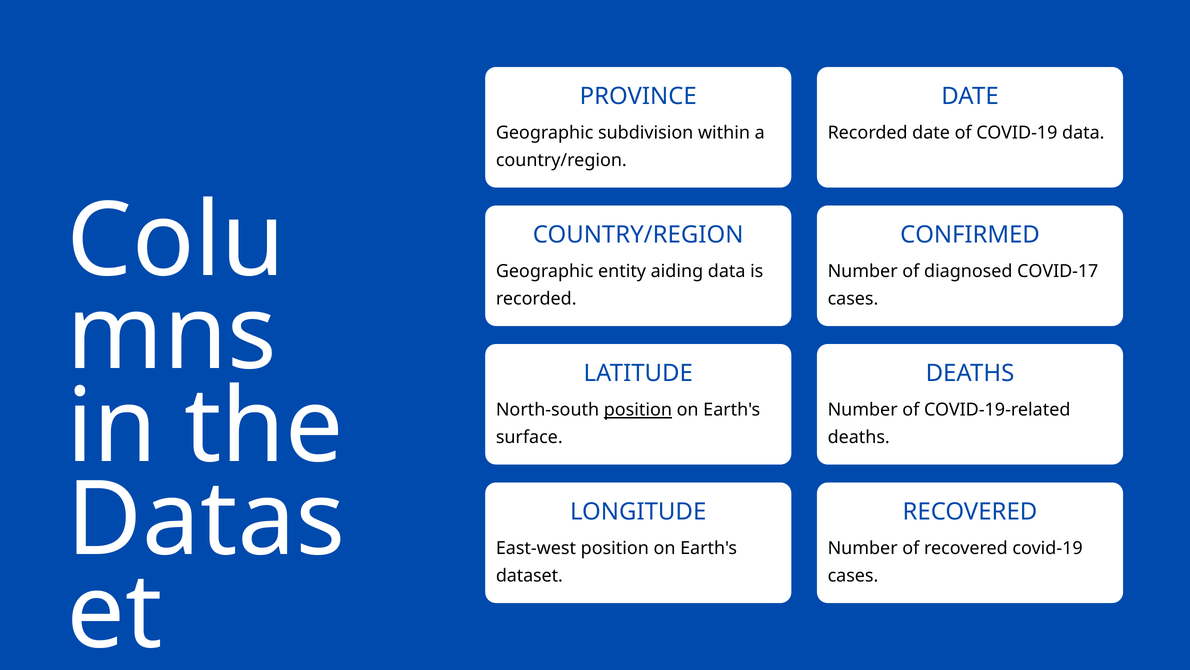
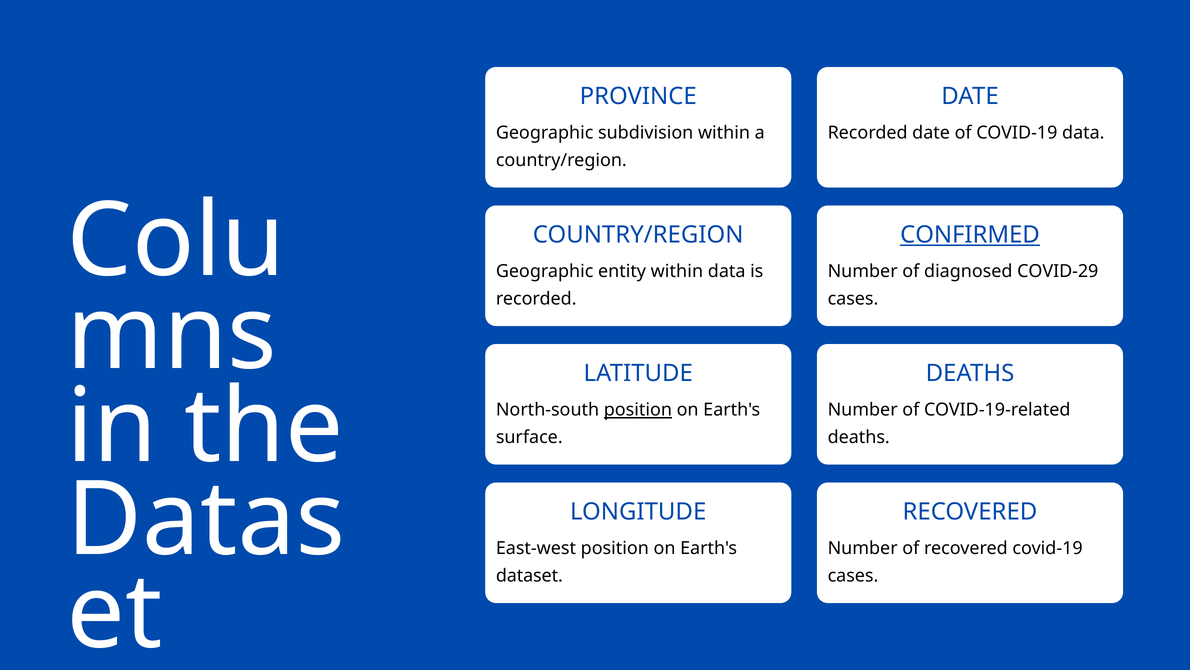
CONFIRMED underline: none -> present (970, 235)
entity aiding: aiding -> within (677, 271)
COVID-17: COVID-17 -> COVID-29 (1058, 271)
